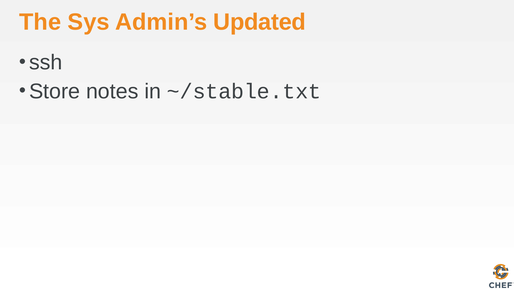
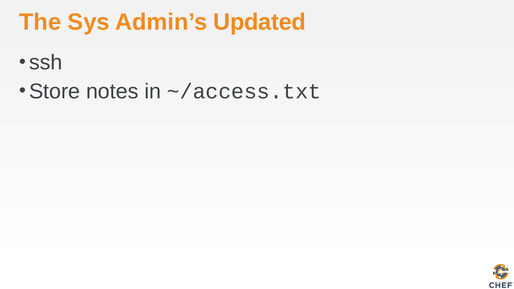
~/stable.txt: ~/stable.txt -> ~/access.txt (244, 91)
